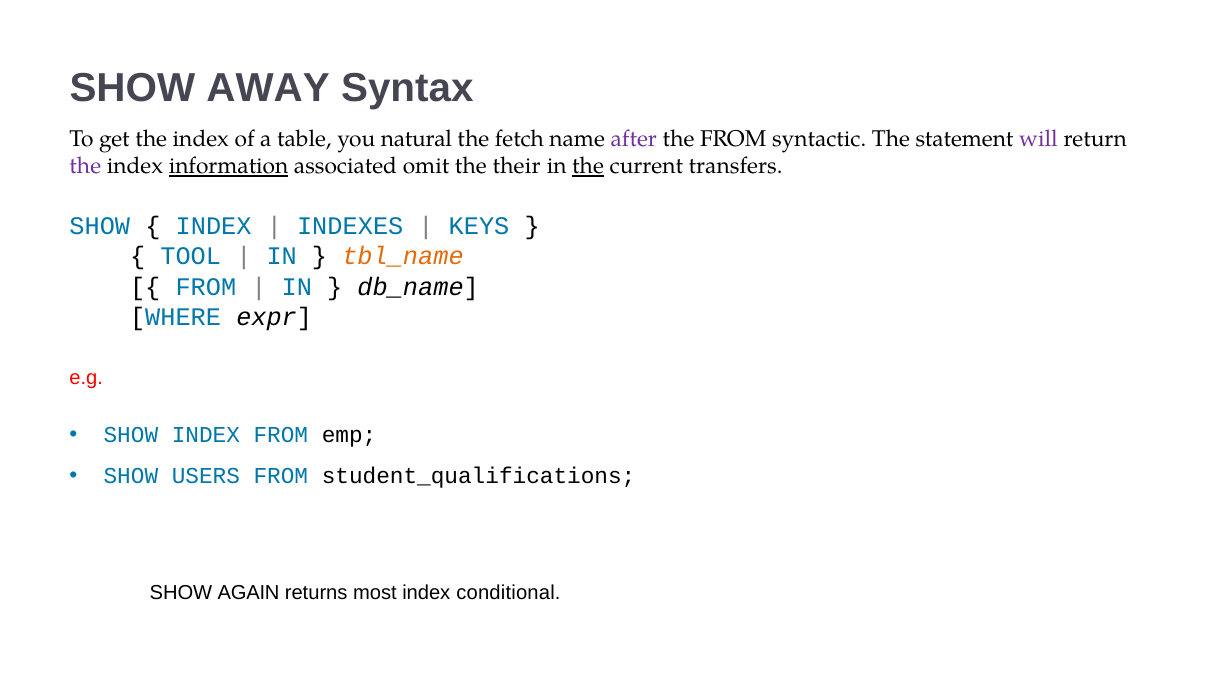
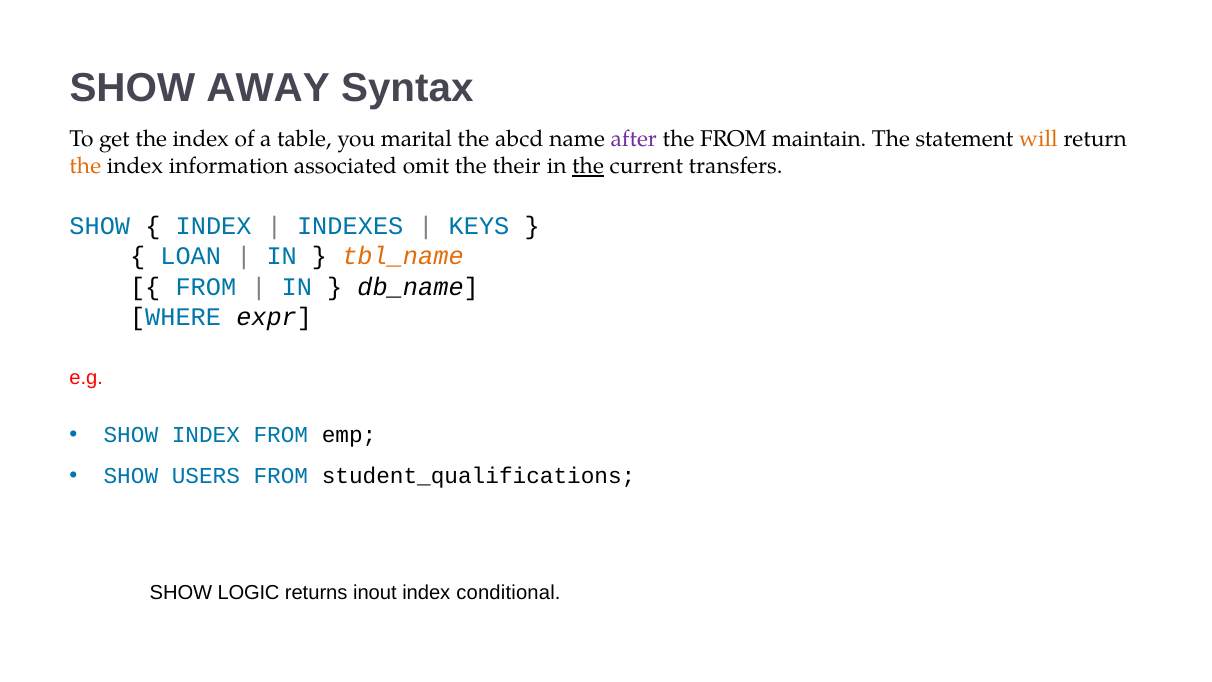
natural: natural -> marital (416, 139)
fetch: fetch -> abcd (519, 139)
syntactic: syntactic -> maintain (819, 139)
will colour: purple -> orange (1039, 139)
the colour: purple -> orange (85, 166)
information underline: present -> none (229, 166)
TOOL: TOOL -> LOAN (191, 256)
AGAIN: AGAIN -> LOGIC (249, 593)
most: most -> inout (375, 593)
